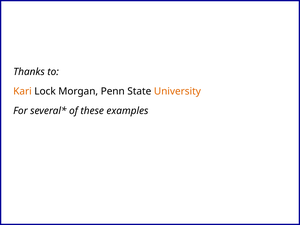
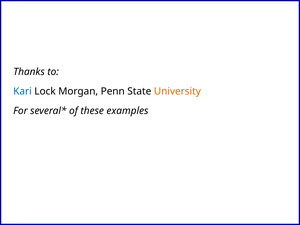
Kari colour: orange -> blue (22, 91)
